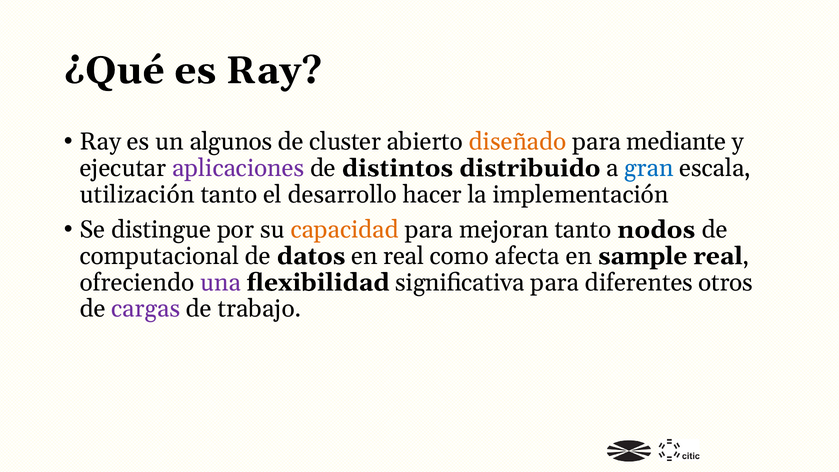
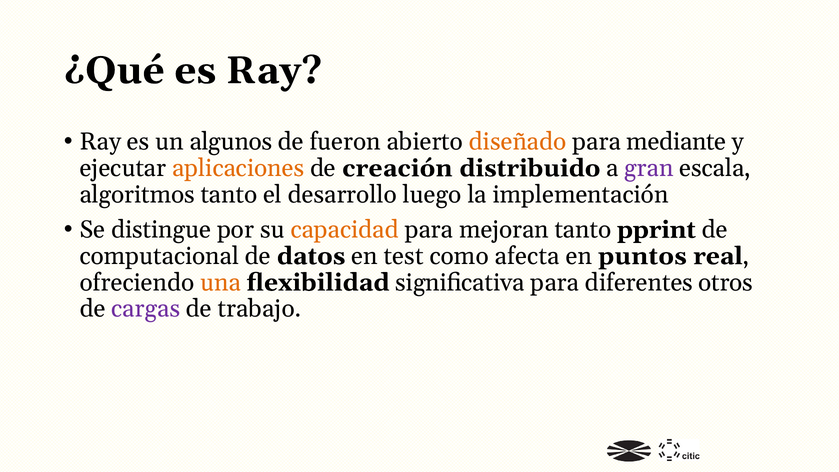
cluster: cluster -> fueron (345, 142)
aplicaciones colour: purple -> orange (238, 168)
distintos: distintos -> creación (397, 168)
gran colour: blue -> purple (649, 168)
utilización: utilización -> algoritmos (137, 195)
hacer: hacer -> luego (432, 195)
nodos: nodos -> pprint (657, 230)
en real: real -> test (404, 256)
sample: sample -> puntos (642, 256)
una colour: purple -> orange (221, 282)
